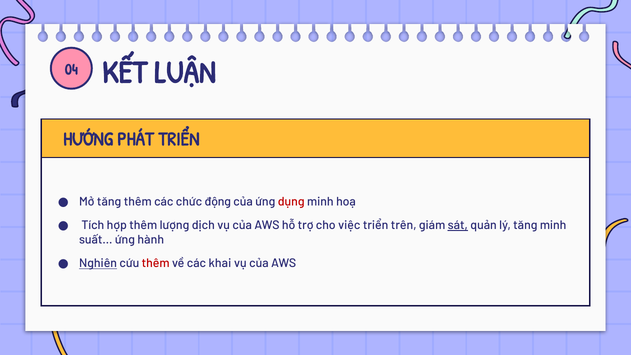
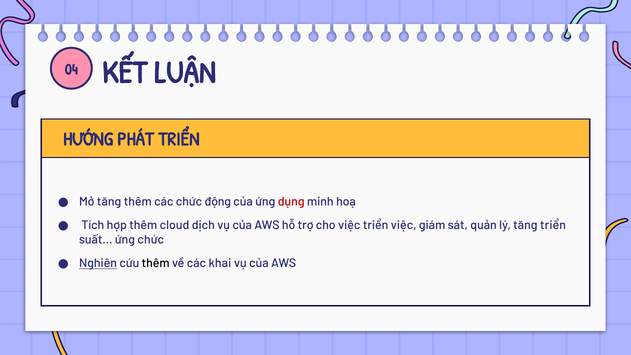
lượng: lượng -> cloud (174, 225)
triển trên: trên -> việc (404, 225)
sát underline: present -> none (458, 225)
tăng minh: minh -> triển (553, 225)
ứng hành: hành -> chức (151, 240)
thêm colour: red -> black (156, 263)
